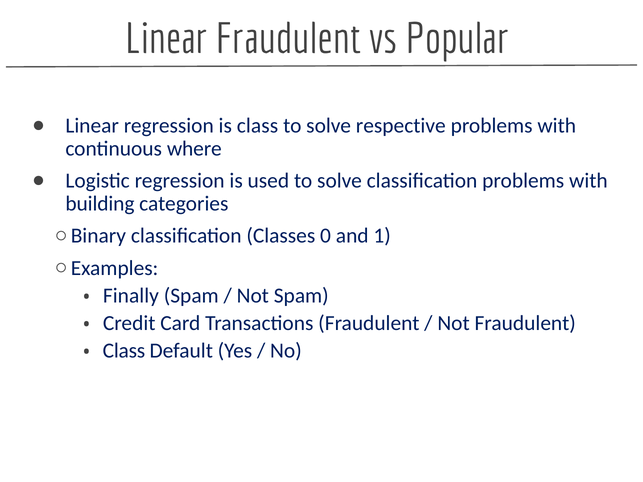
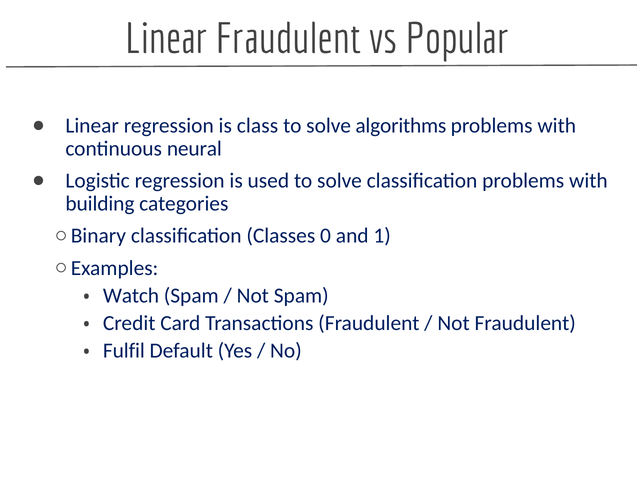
respective: respective -> algorithms (401, 126)
where: where -> neural (194, 149)
Finally: Finally -> Watch (131, 296)
Class: Class -> Fulfil (124, 351)
